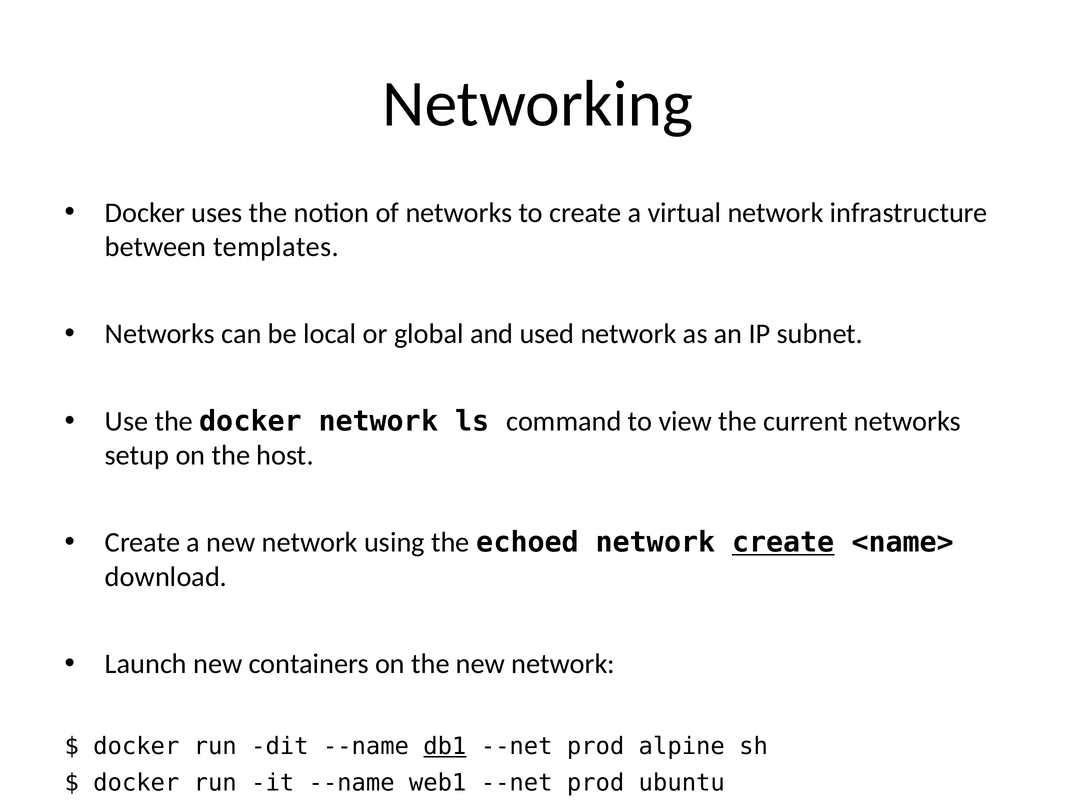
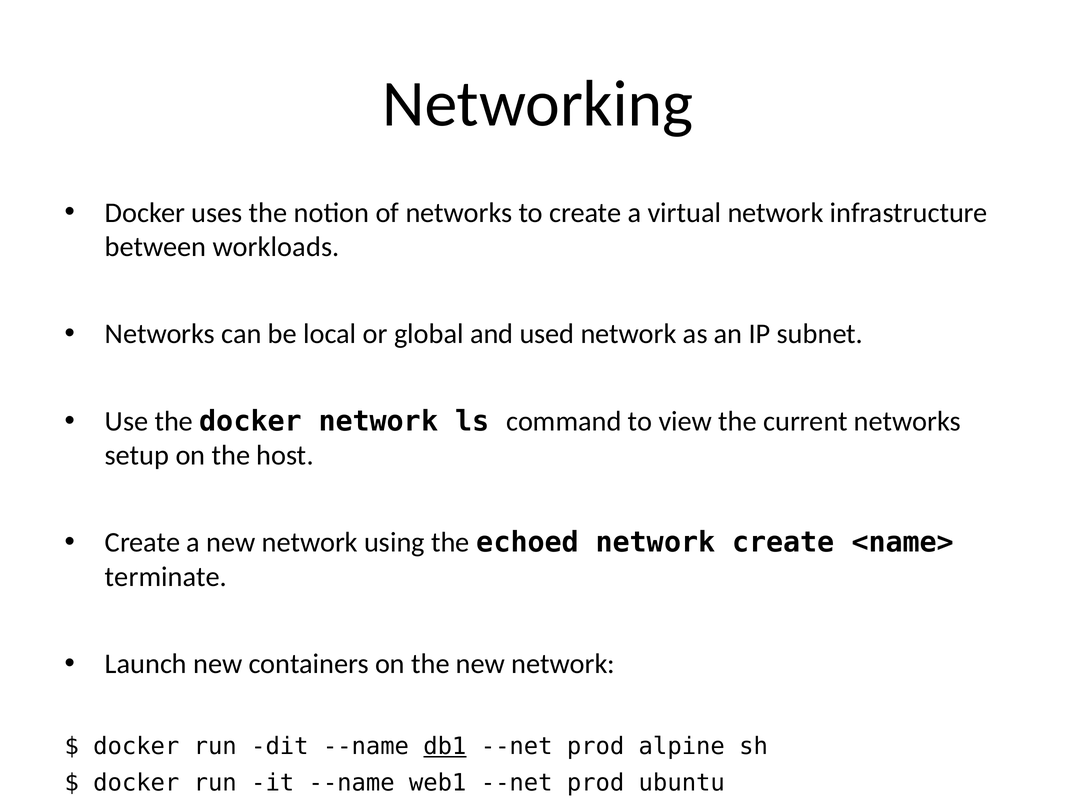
templates: templates -> workloads (276, 247)
create underline: present -> none (783, 543)
download: download -> terminate (166, 577)
